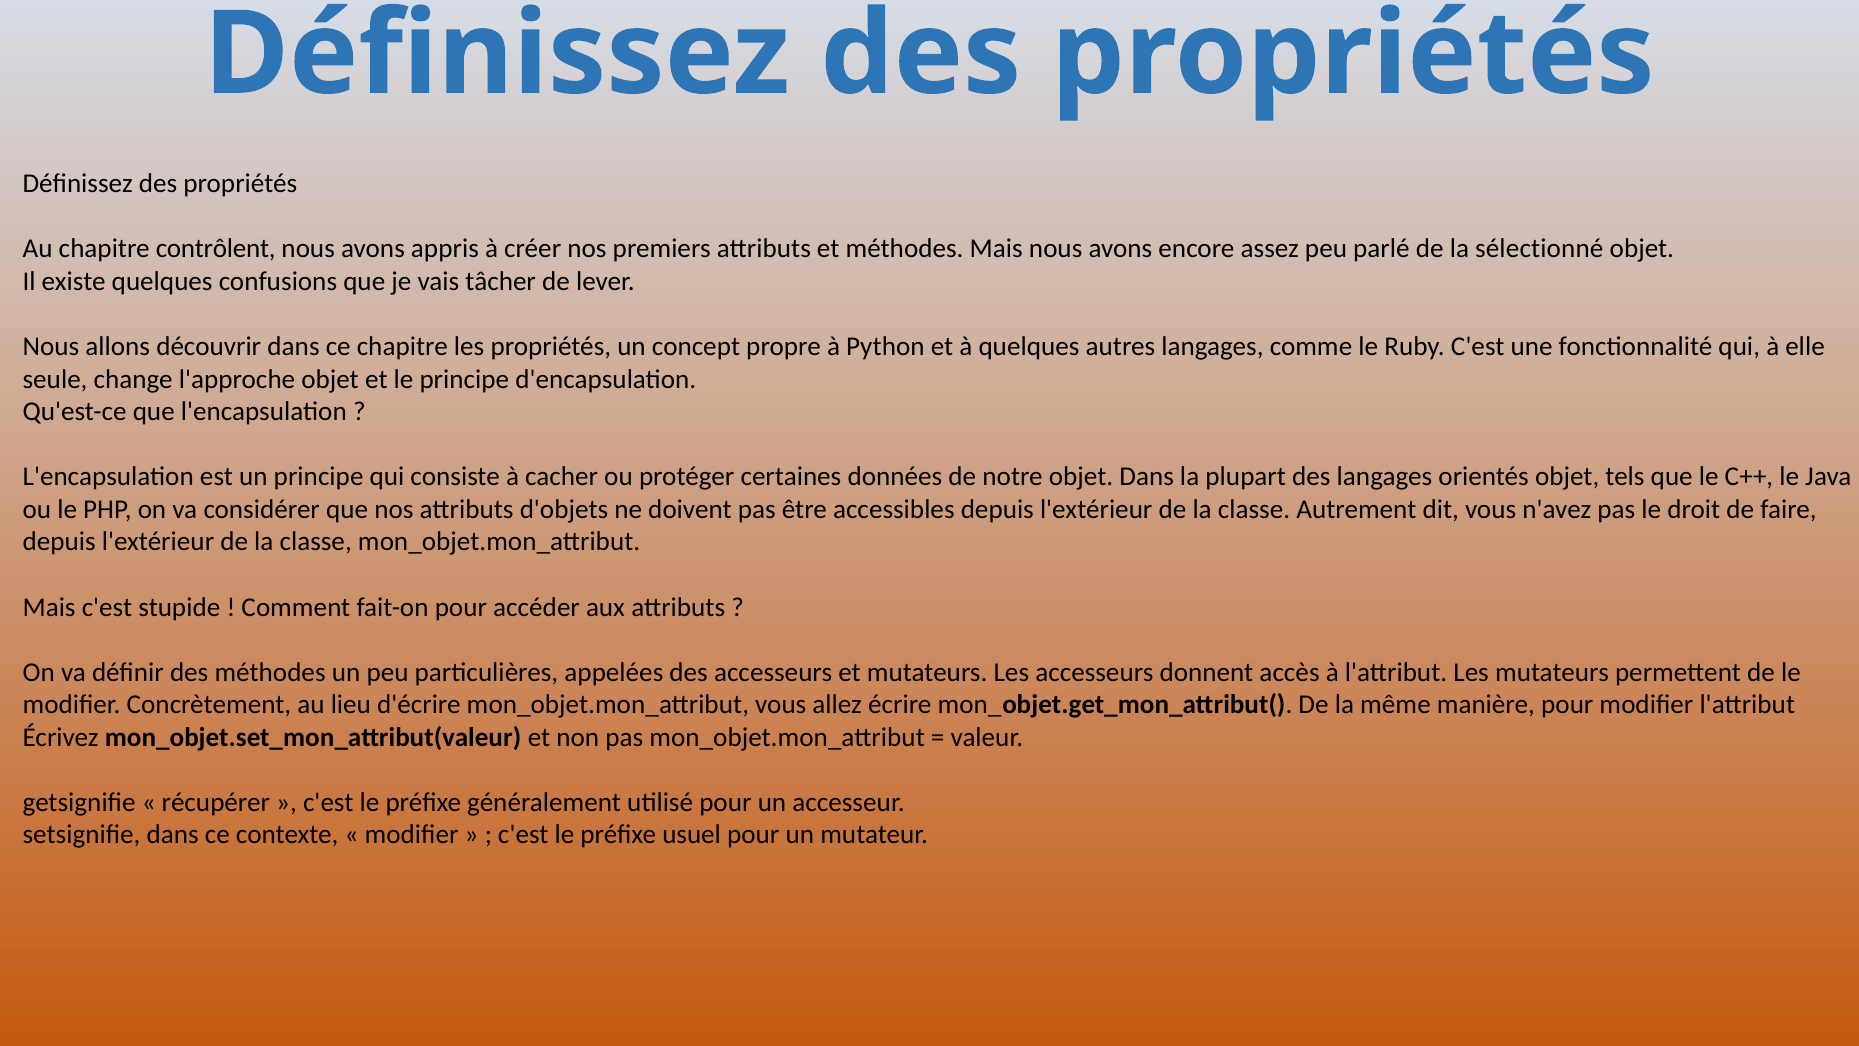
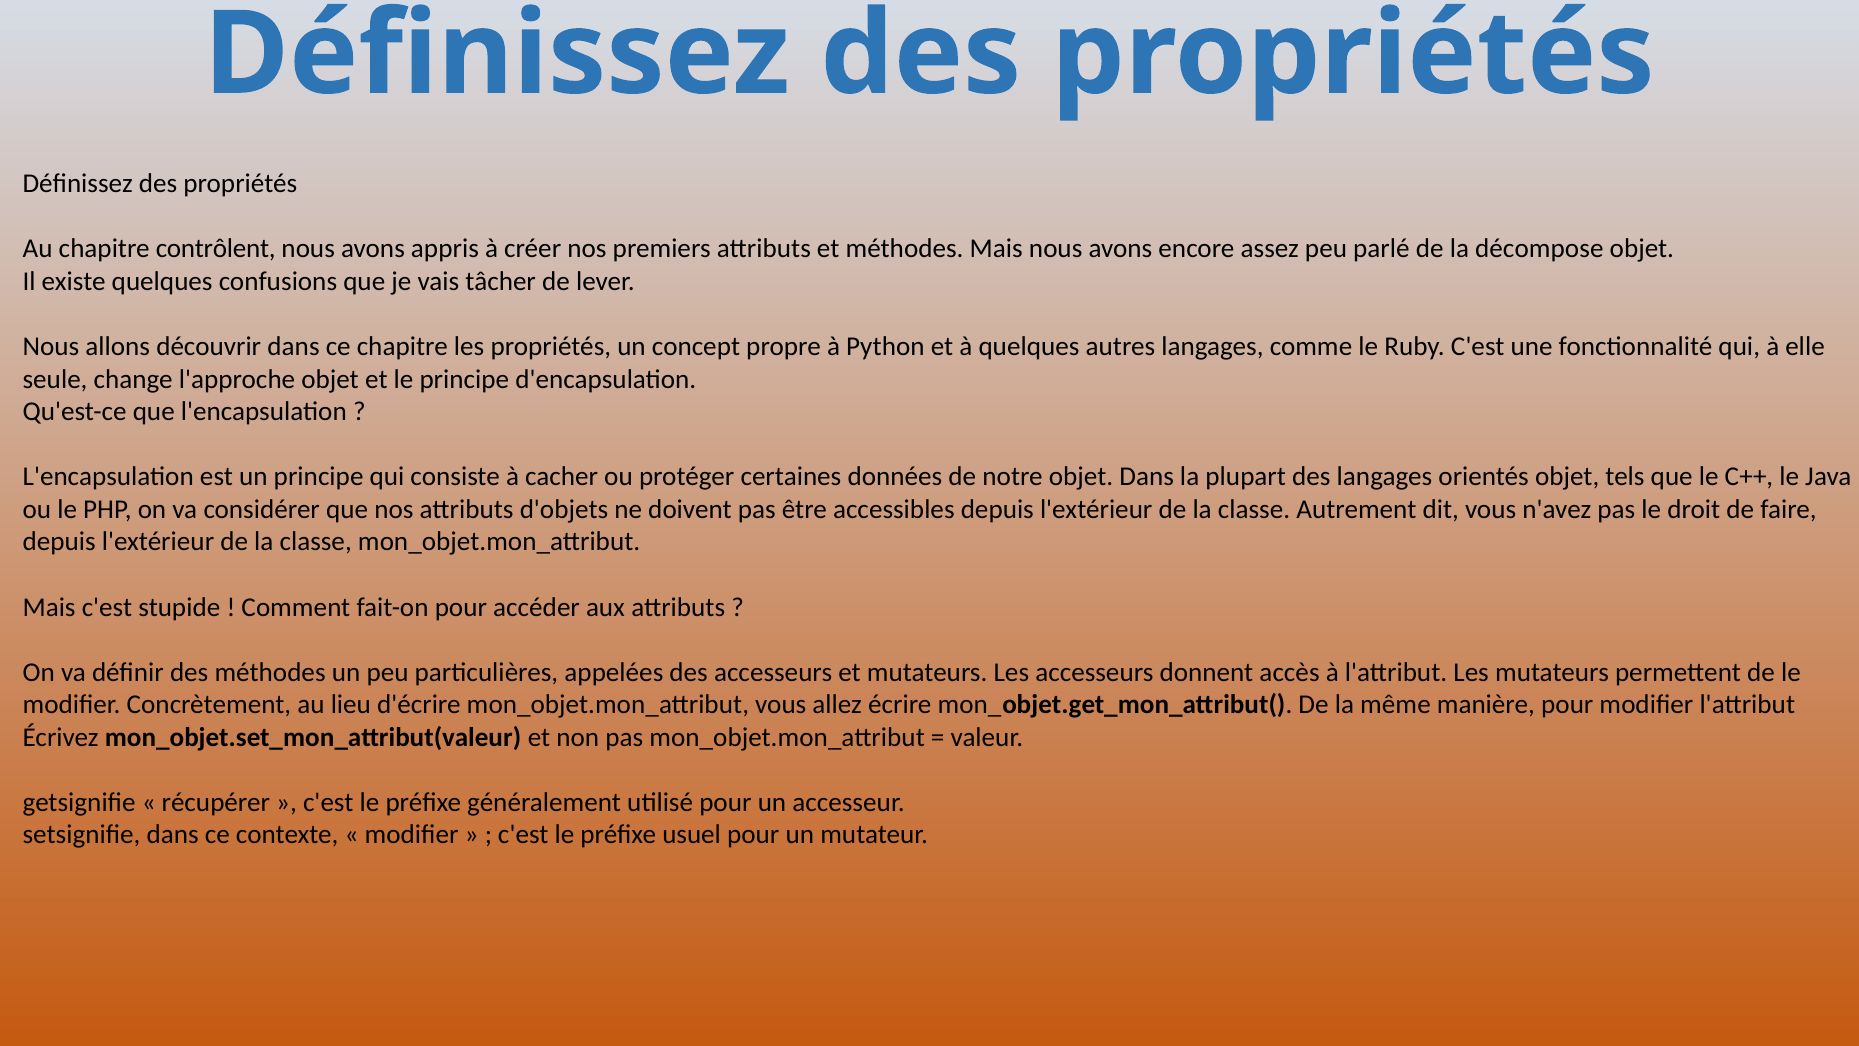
sélectionné: sélectionné -> décompose (1539, 249)
